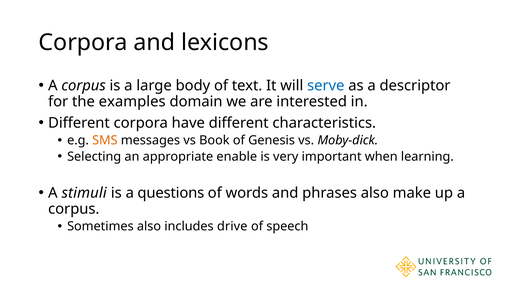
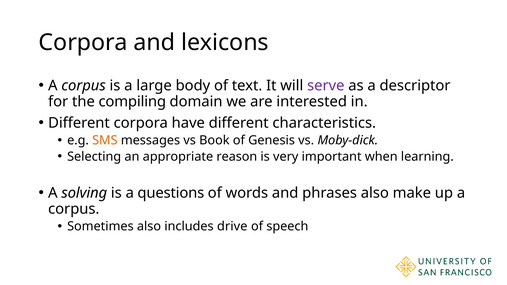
serve colour: blue -> purple (326, 86)
examples: examples -> compiling (132, 102)
enable: enable -> reason (237, 157)
stimuli: stimuli -> solving (84, 193)
